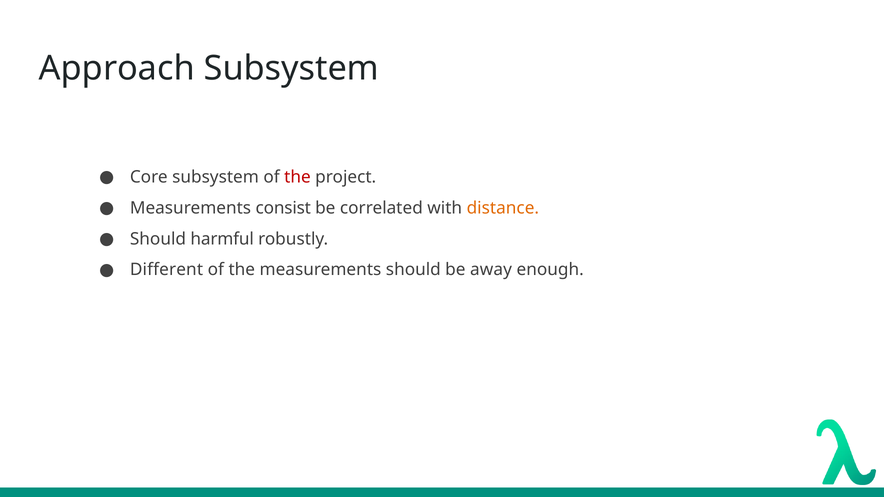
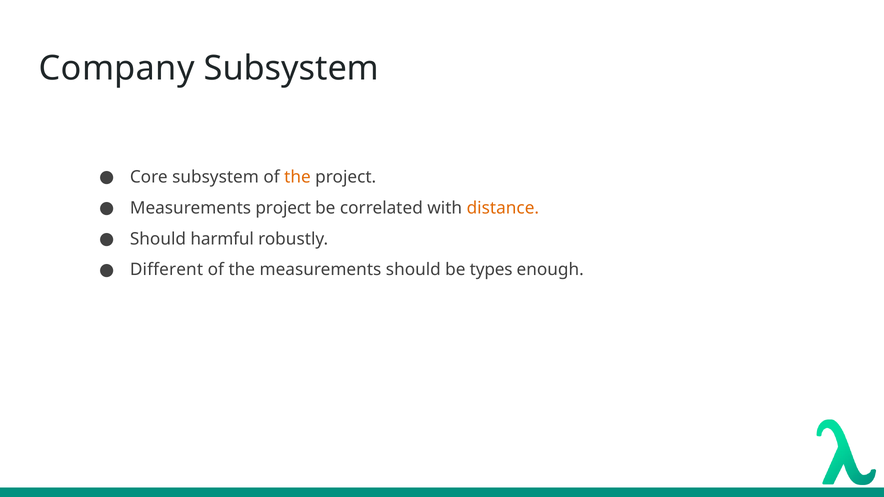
Approach: Approach -> Company (117, 69)
the colour: red -> orange (297, 177)
Measurements consist: consist -> project (283, 208)
away: away -> types (491, 270)
